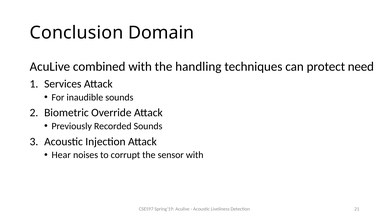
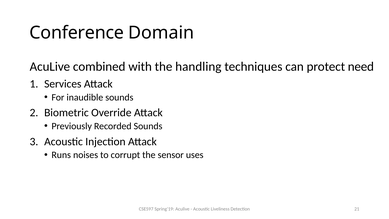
Conclusion: Conclusion -> Conference (77, 33)
Hear: Hear -> Runs (61, 155)
sensor with: with -> uses (195, 155)
